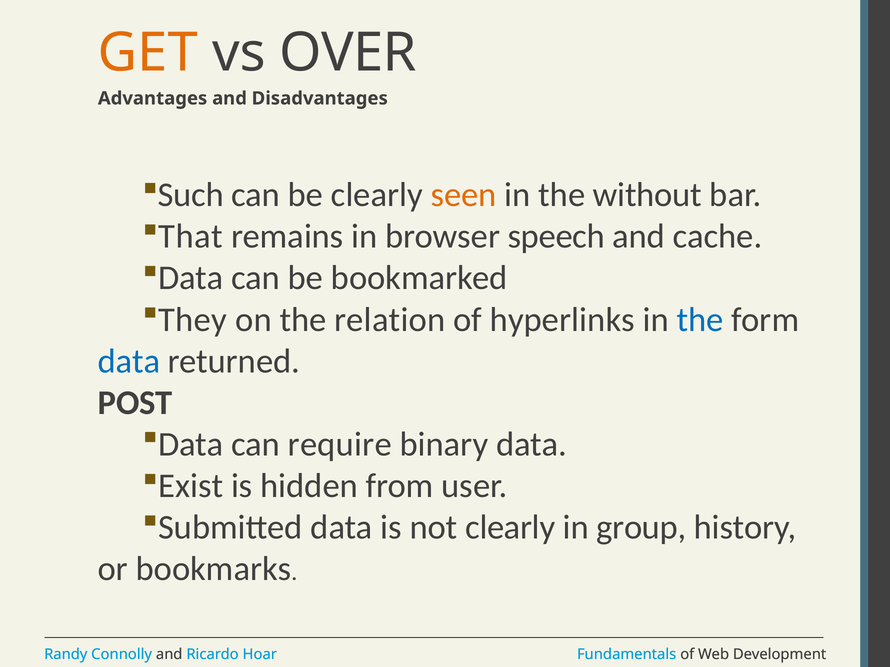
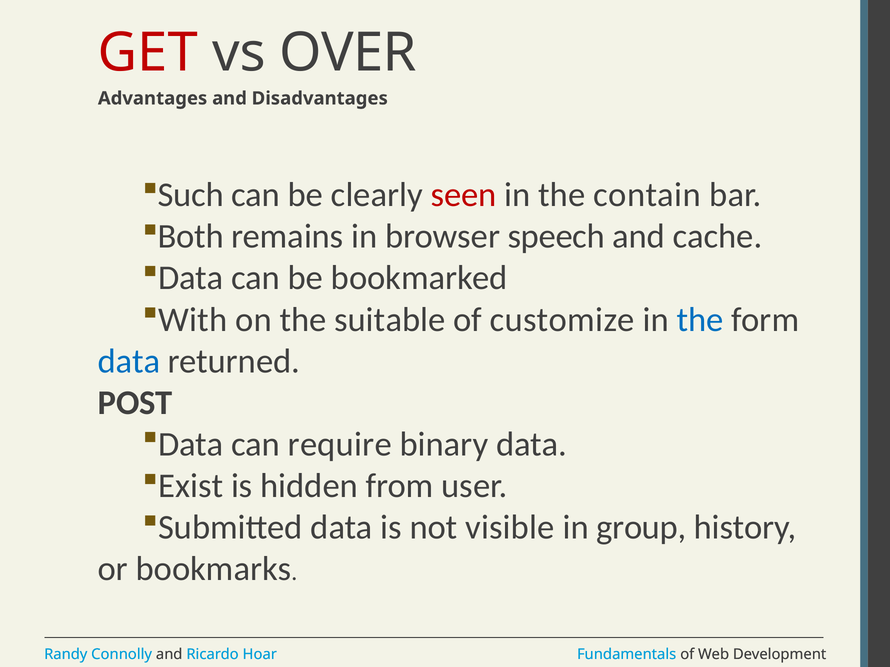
GET colour: orange -> red (148, 53)
seen colour: orange -> red (464, 195)
without: without -> contain (647, 195)
That: That -> Both (191, 237)
They: They -> With (193, 320)
relation: relation -> suitable (390, 320)
hyperlinks: hyperlinks -> customize (562, 320)
not clearly: clearly -> visible (510, 528)
